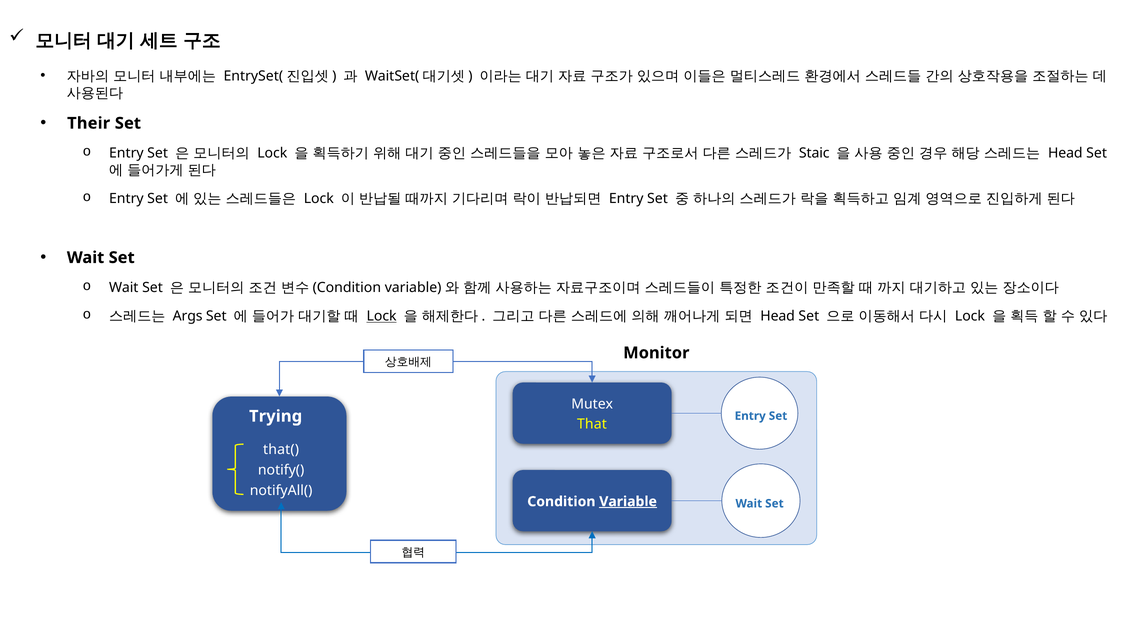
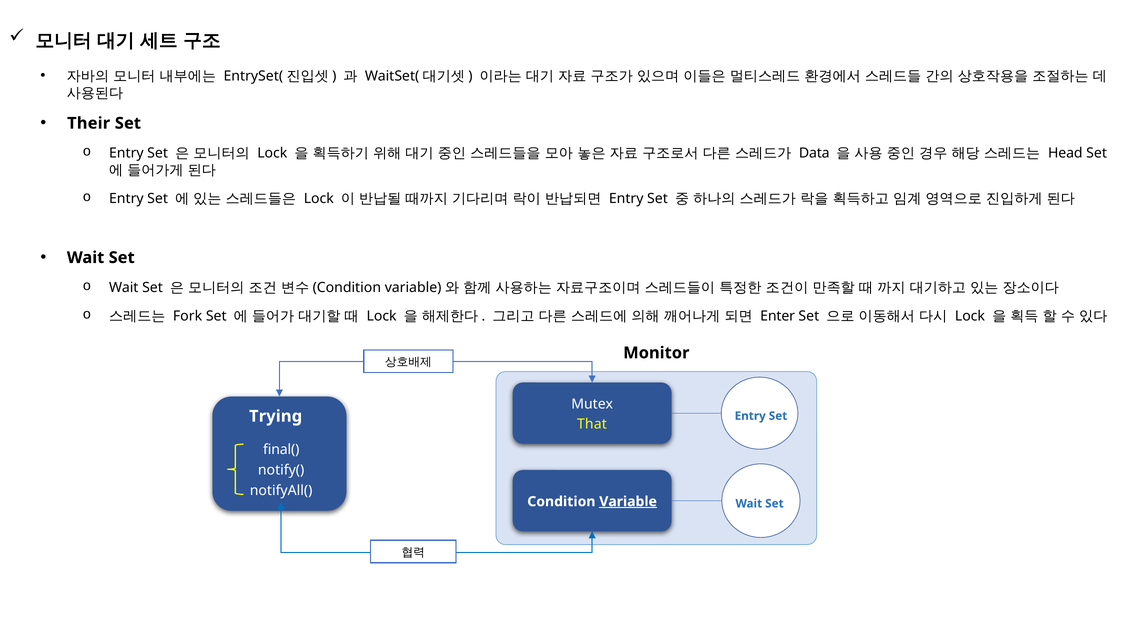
Staic: Staic -> Data (814, 153)
Args: Args -> Fork (188, 316)
Lock underline: present -> none (382, 316)
Head: Head -> Enter (778, 316)
that(: that( -> final( (281, 450)
